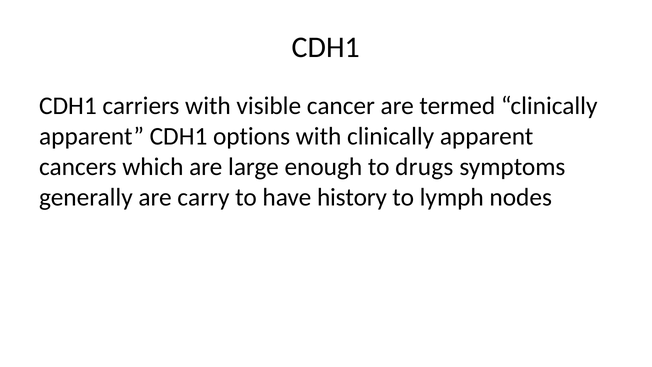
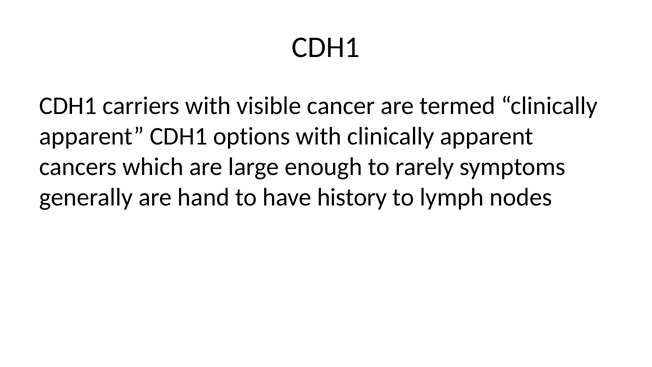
drugs: drugs -> rarely (425, 167)
carry: carry -> hand (203, 197)
